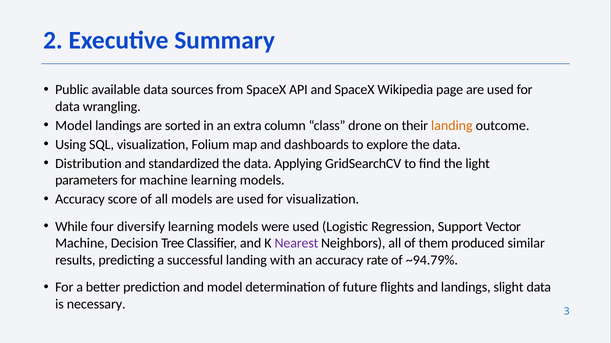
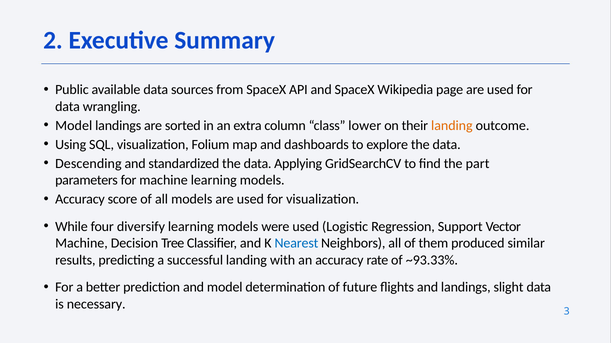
drone: drone -> lower (365, 126)
Distribution: Distribution -> Descending (88, 164)
light: light -> part (478, 164)
Nearest colour: purple -> blue (296, 244)
~94.79%: ~94.79% -> ~93.33% (432, 261)
